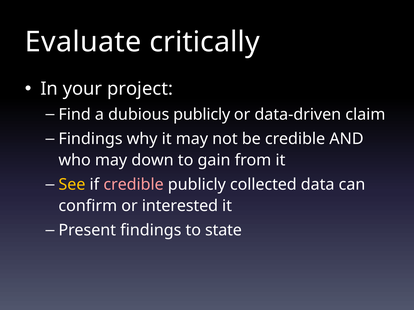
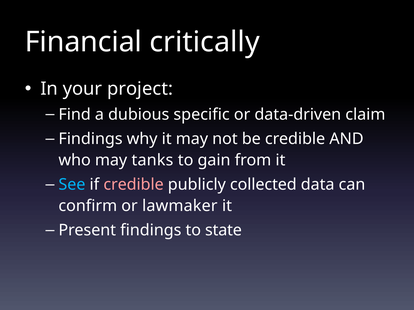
Evaluate: Evaluate -> Financial (83, 42)
dubious publicly: publicly -> specific (202, 115)
down: down -> tanks (152, 160)
See colour: yellow -> light blue (72, 185)
interested: interested -> lawmaker (180, 206)
